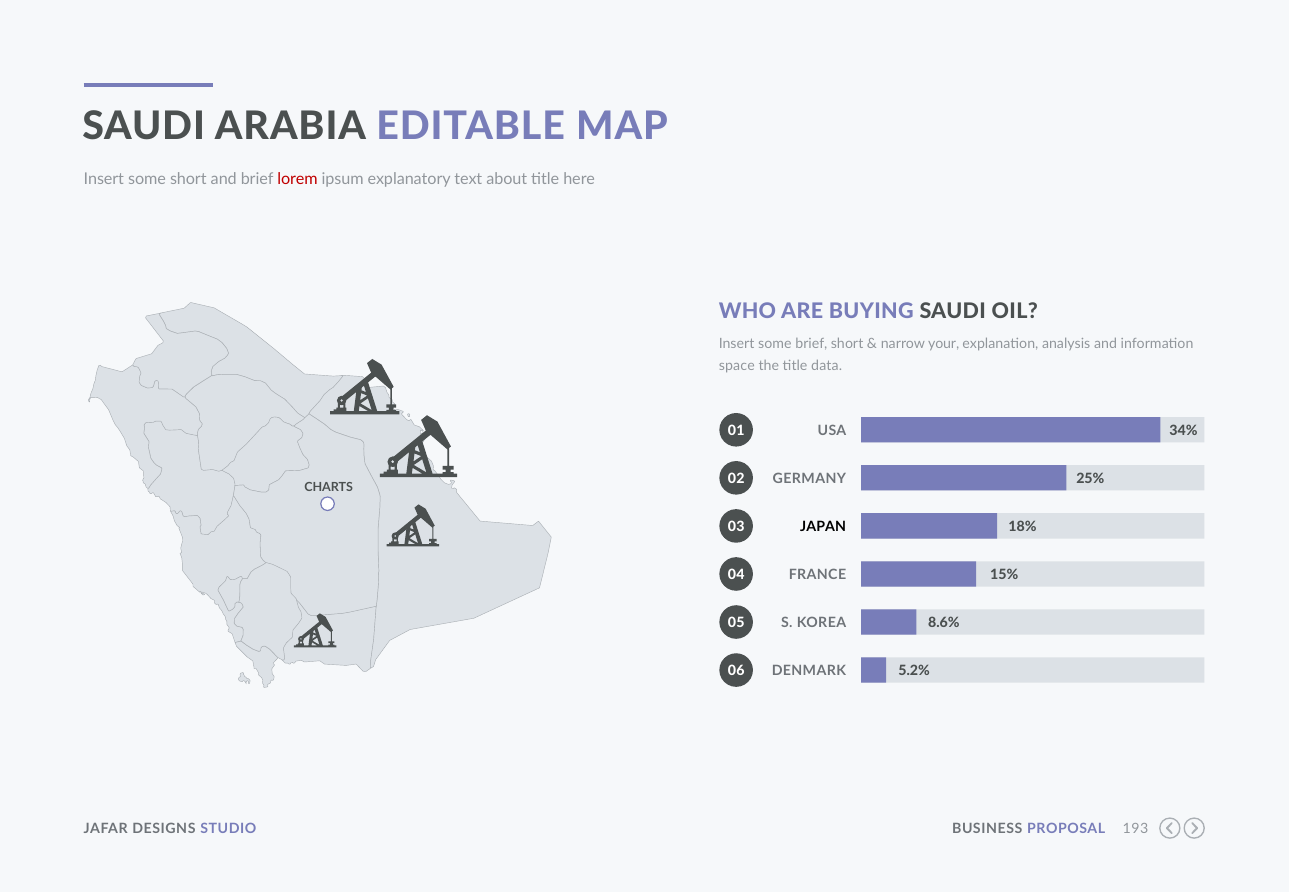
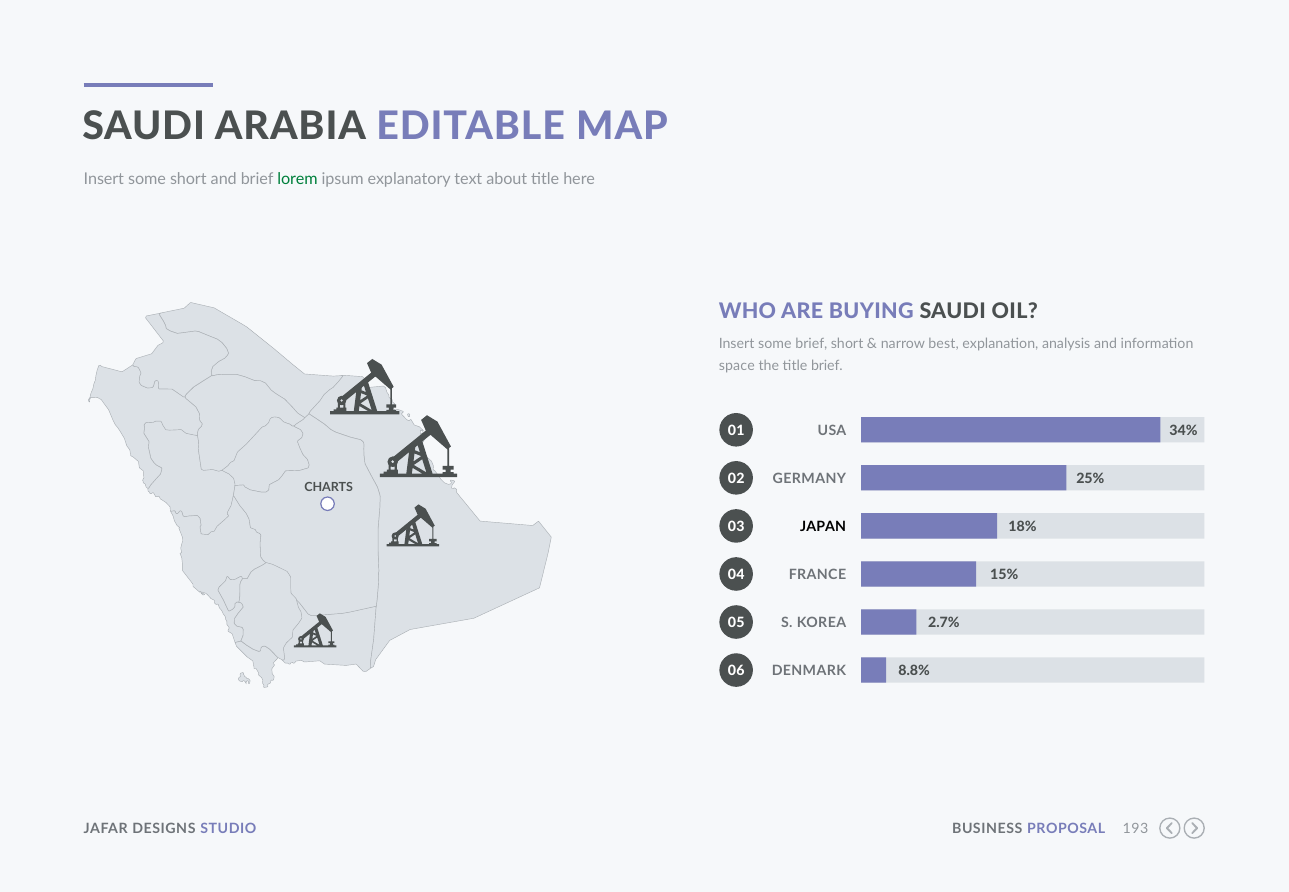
lorem colour: red -> green (297, 179)
your: your -> best (944, 344)
title data: data -> brief (827, 366)
8.6%: 8.6% -> 2.7% (944, 623)
5.2%: 5.2% -> 8.8% (914, 671)
